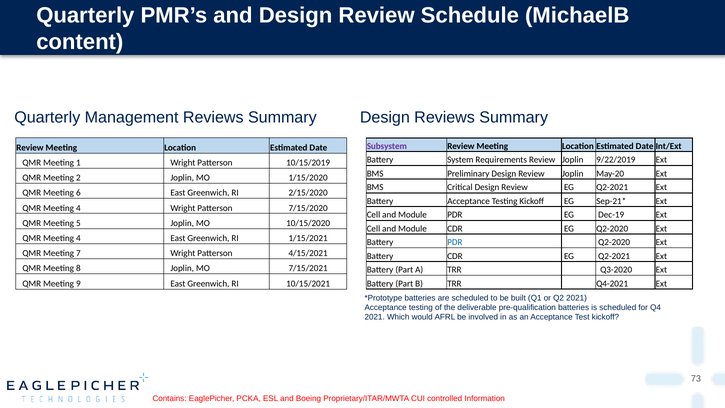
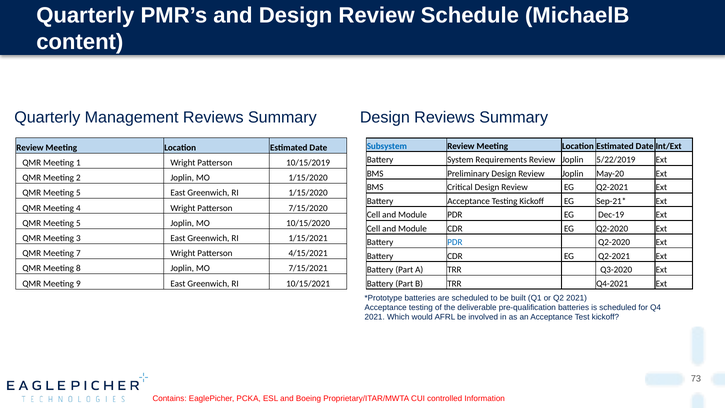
Subsystem colour: purple -> blue (387, 146)
9/22/2019: 9/22/2019 -> 5/22/2019 (616, 160)
6: 6 -> 5 (78, 193)
RI 2/15/2020: 2/15/2020 -> 1/15/2020 (308, 193)
4: 4 -> 3 (78, 238)
